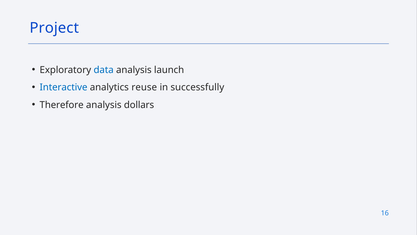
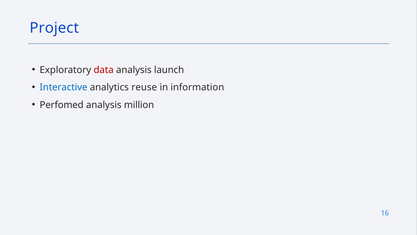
data colour: blue -> red (104, 70)
successfully: successfully -> information (197, 87)
Therefore: Therefore -> Perfomed (62, 105)
dollars: dollars -> million (139, 105)
